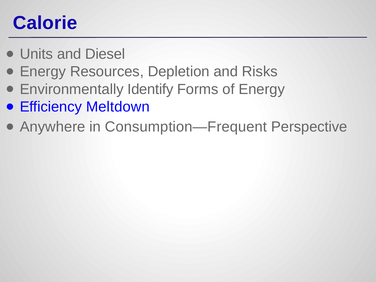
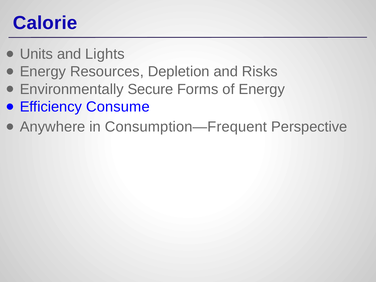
Diesel: Diesel -> Lights (105, 54)
Identify: Identify -> Secure (150, 89)
Meltdown: Meltdown -> Consume (118, 107)
